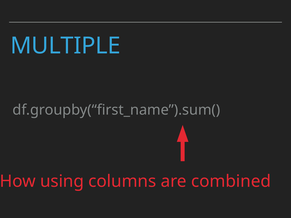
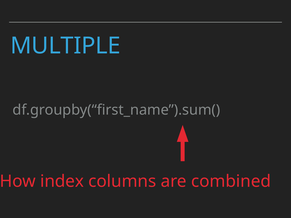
using: using -> index (62, 181)
